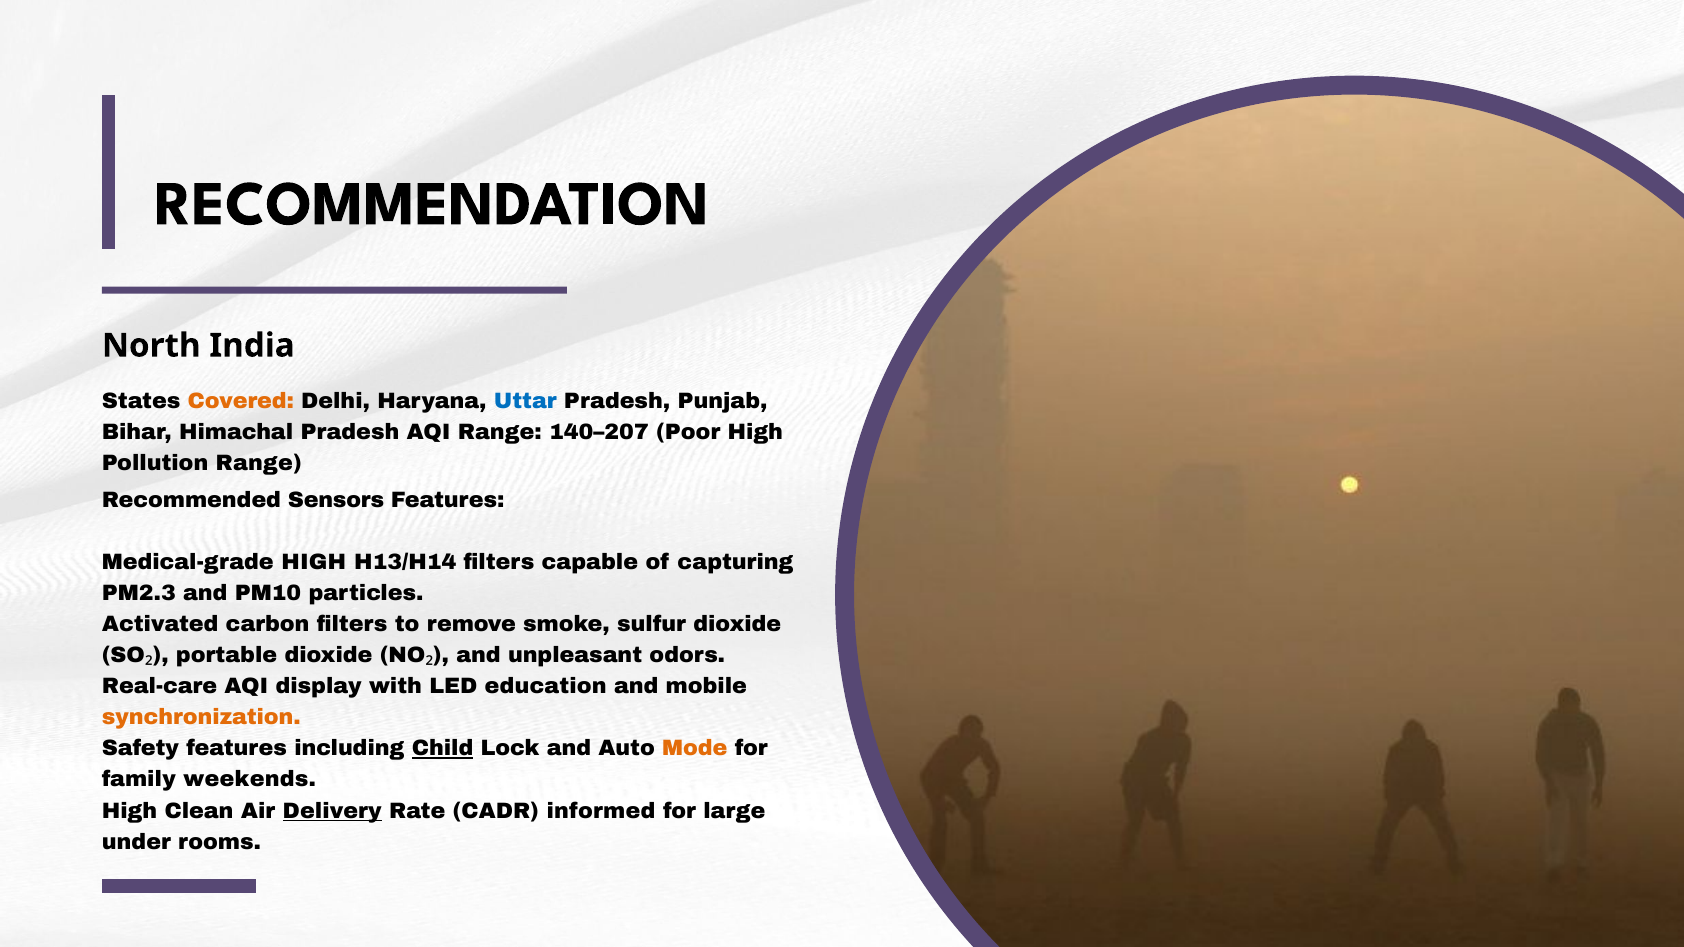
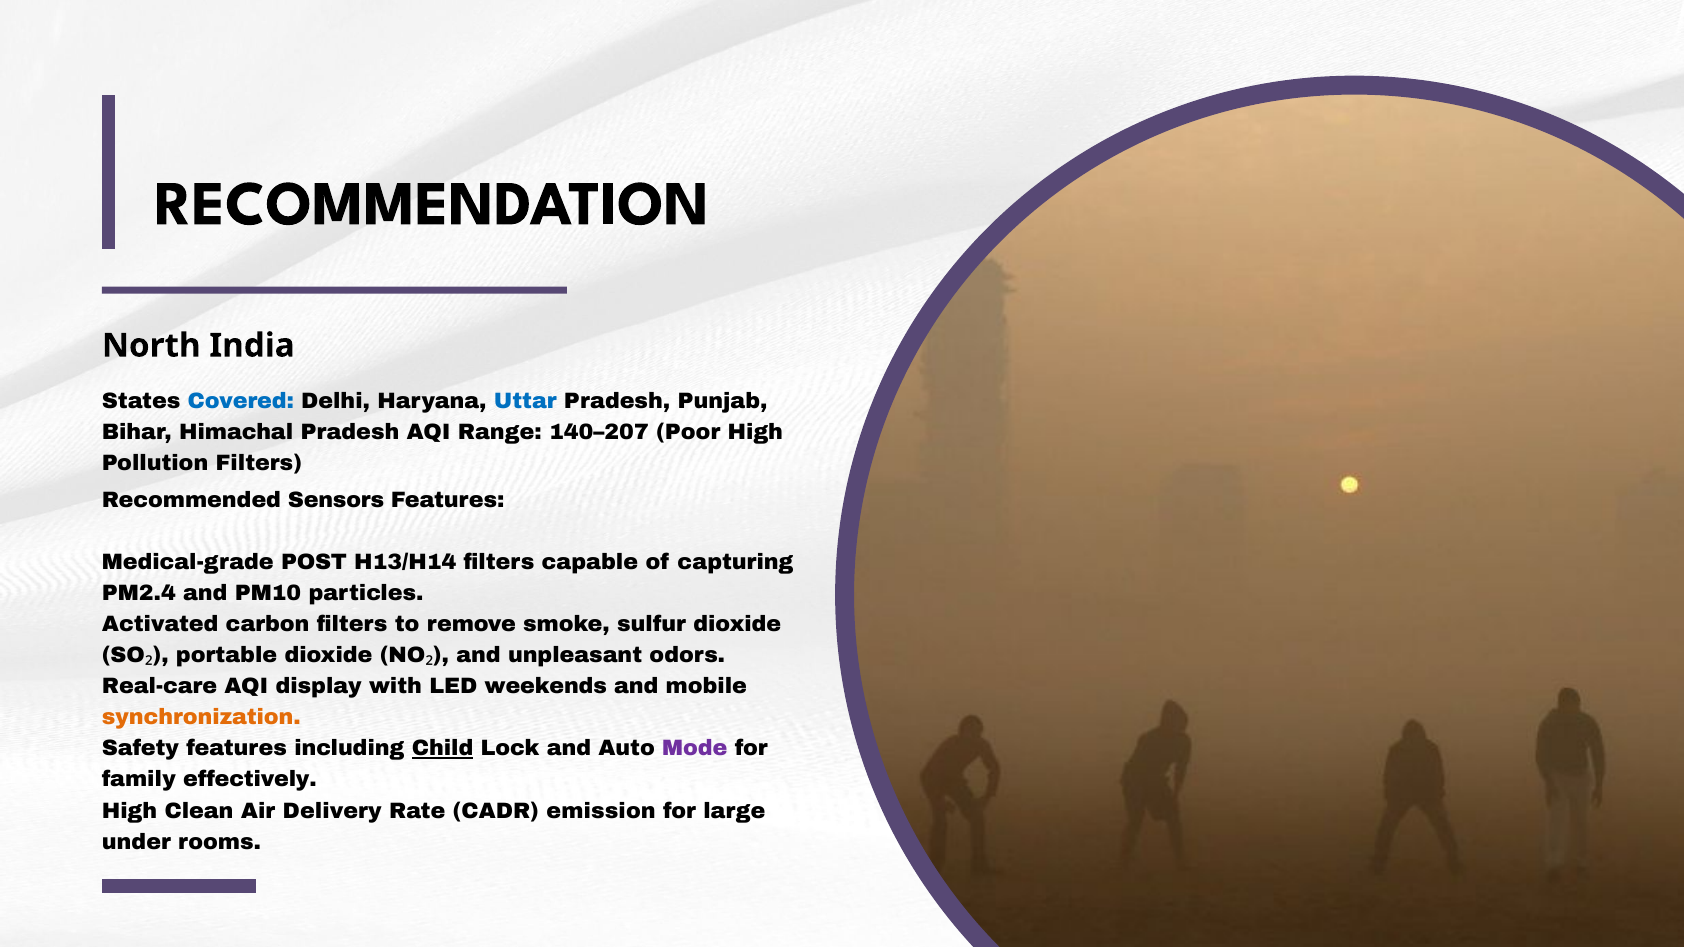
Covered colour: orange -> blue (241, 401)
Pollution Range: Range -> Filters (259, 463)
Medical-grade HIGH: HIGH -> POST (314, 562)
PM2.3: PM2.3 -> PM2.4 (139, 593)
education: education -> weekends (546, 687)
Mode colour: orange -> purple (695, 749)
weekends: weekends -> effectively (250, 780)
Delivery underline: present -> none (332, 811)
informed: informed -> emission (601, 811)
